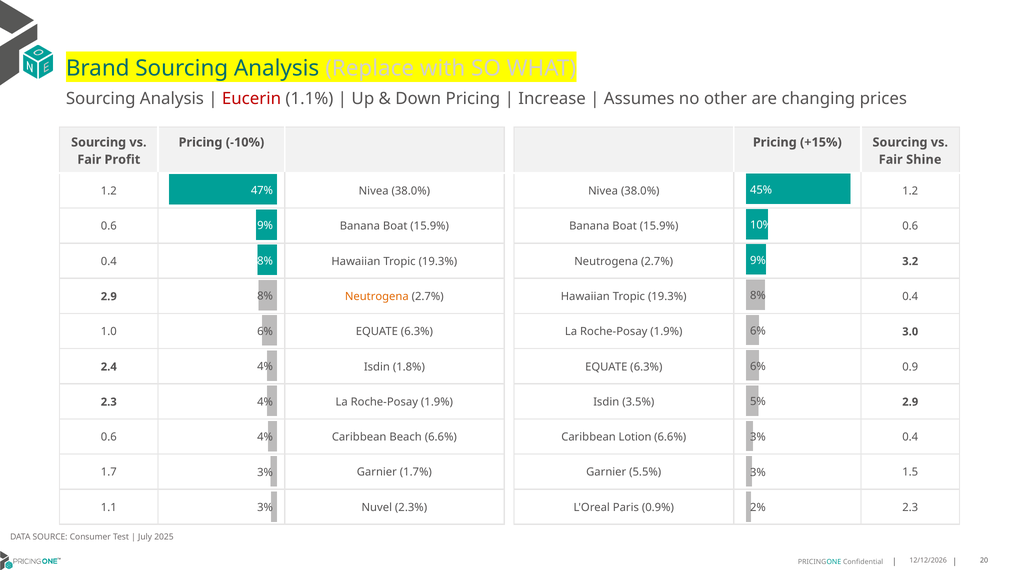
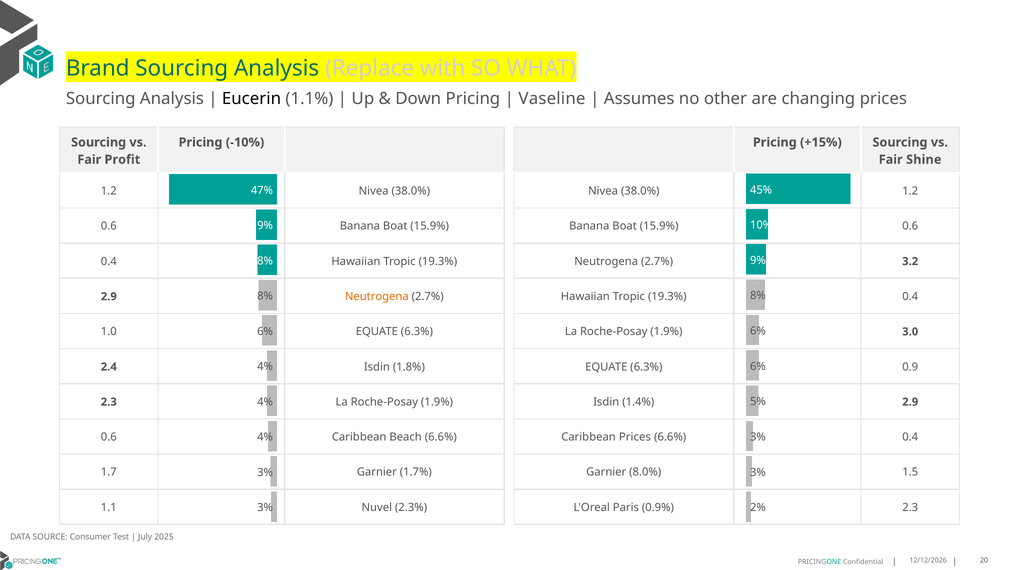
Eucerin colour: red -> black (252, 99)
Increase: Increase -> Vaseline (552, 99)
3.5%: 3.5% -> 1.4% (638, 402)
Caribbean Lotion: Lotion -> Prices (635, 437)
5.5%: 5.5% -> 8.0% (645, 472)
